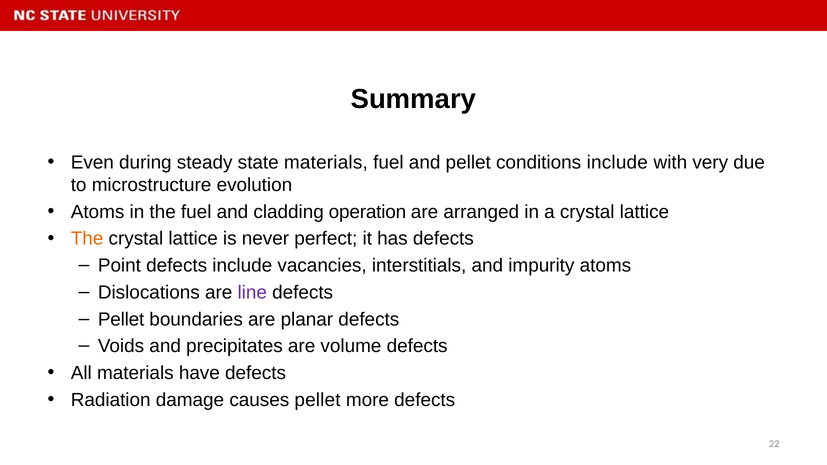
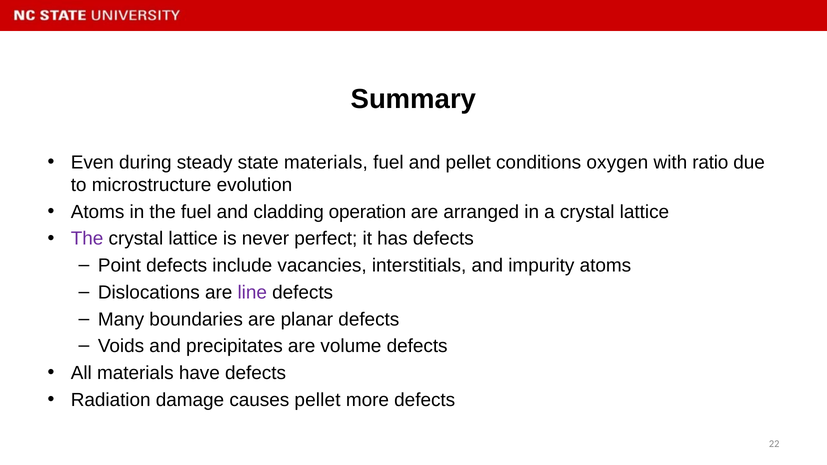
conditions include: include -> oxygen (617, 162)
very: very -> ratio (710, 162)
The colour: orange -> purple (87, 239)
Pellet: Pellet -> Many (121, 319)
